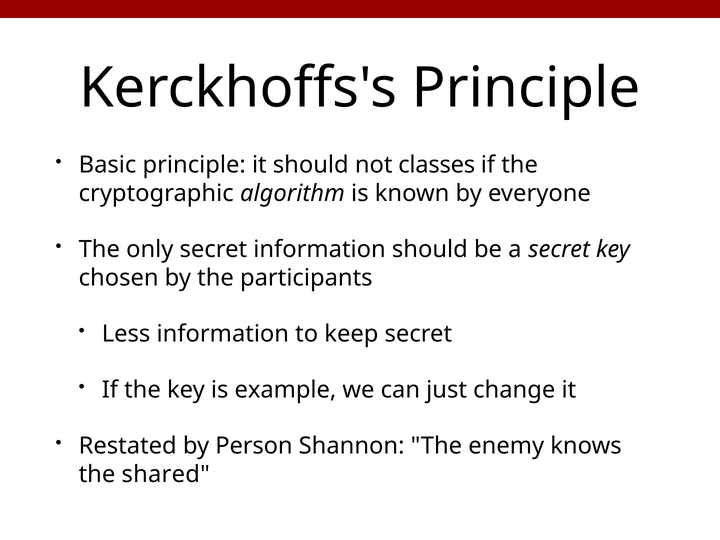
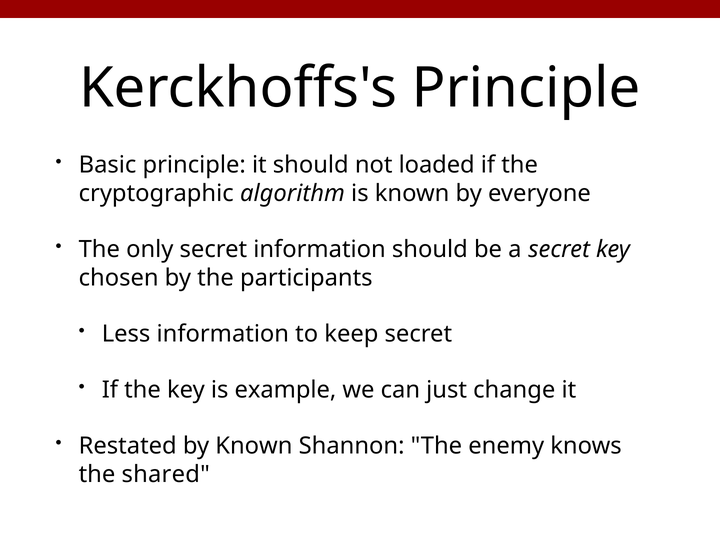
classes: classes -> loaded (437, 165)
by Person: Person -> Known (254, 446)
